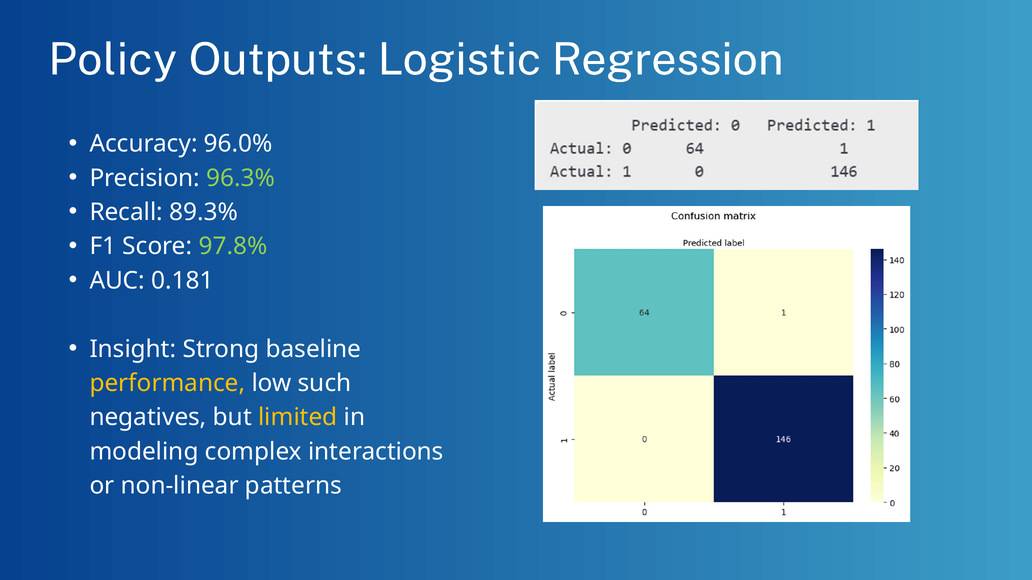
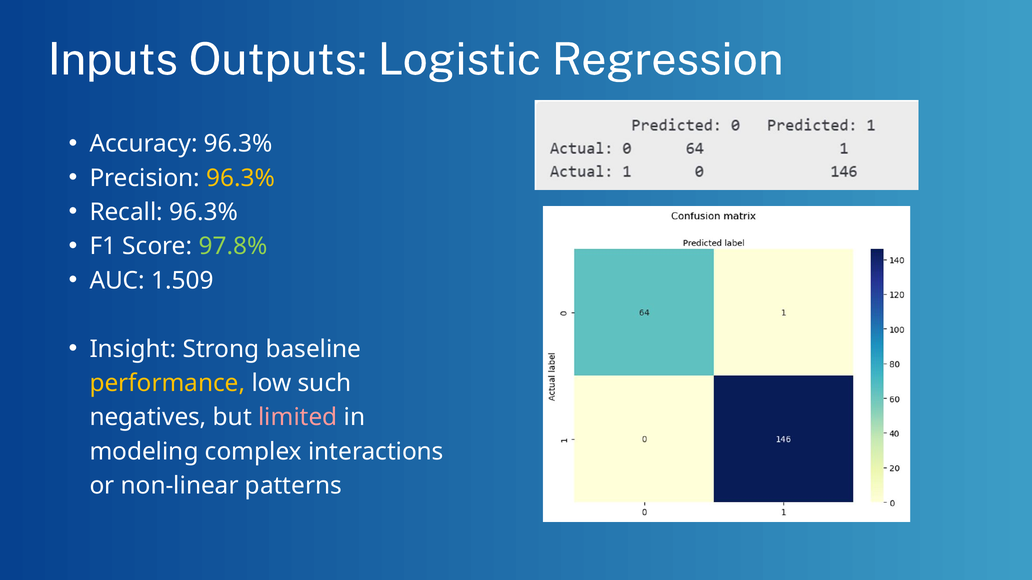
Policy: Policy -> Inputs (113, 60)
Accuracy 96.0%: 96.0% -> 96.3% (238, 144)
96.3% colour: light green -> yellow (241, 178)
Recall 89.3%: 89.3% -> 96.3% (204, 212)
0.181: 0.181 -> 1.509 (182, 281)
limited colour: yellow -> pink (298, 418)
